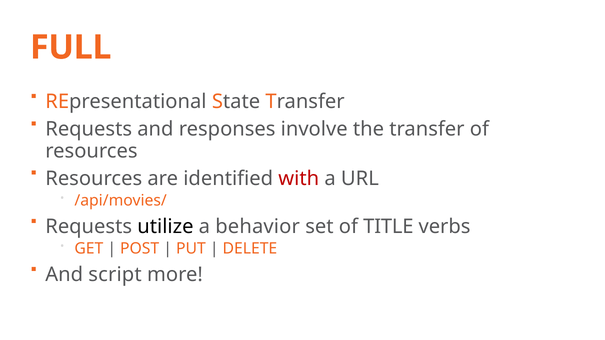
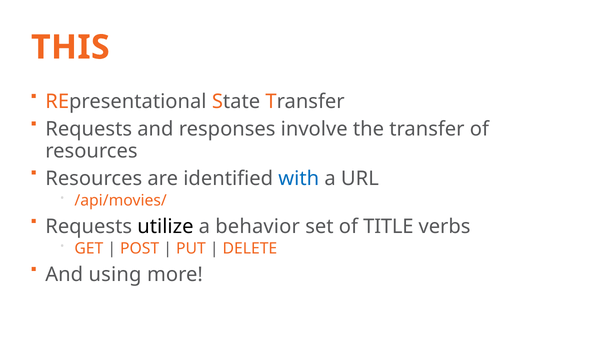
FULL: FULL -> THIS (70, 47)
with colour: red -> blue (299, 179)
script: script -> using (115, 275)
